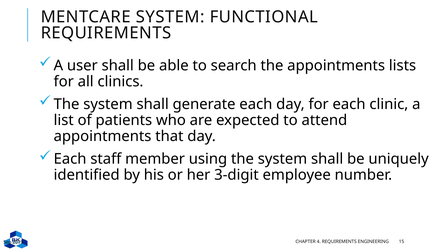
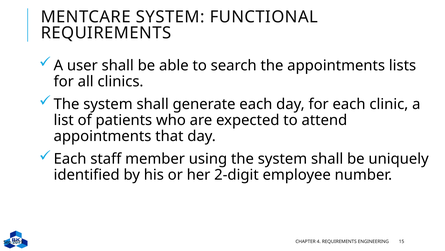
3-digit: 3-digit -> 2-digit (236, 175)
